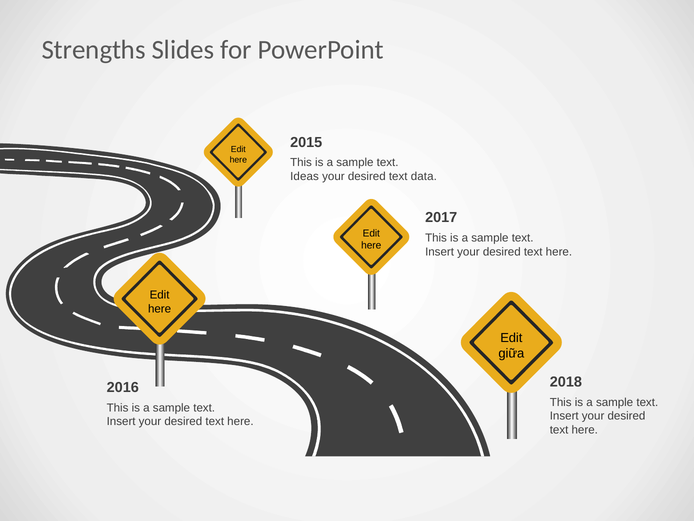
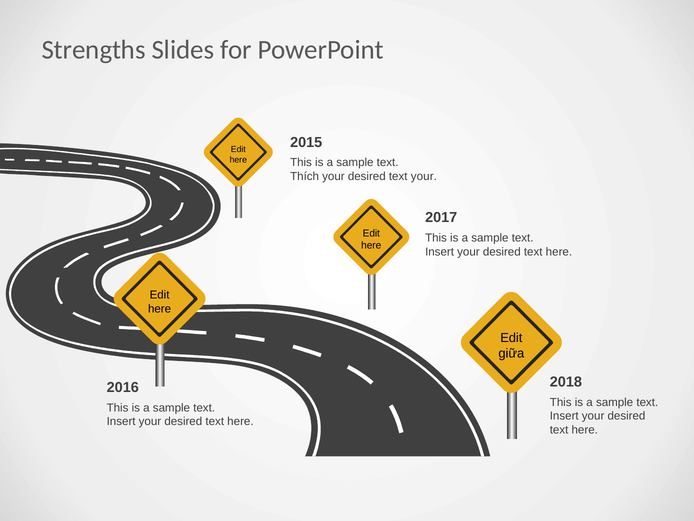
Ideas: Ideas -> Thích (305, 176)
text data: data -> your (424, 176)
